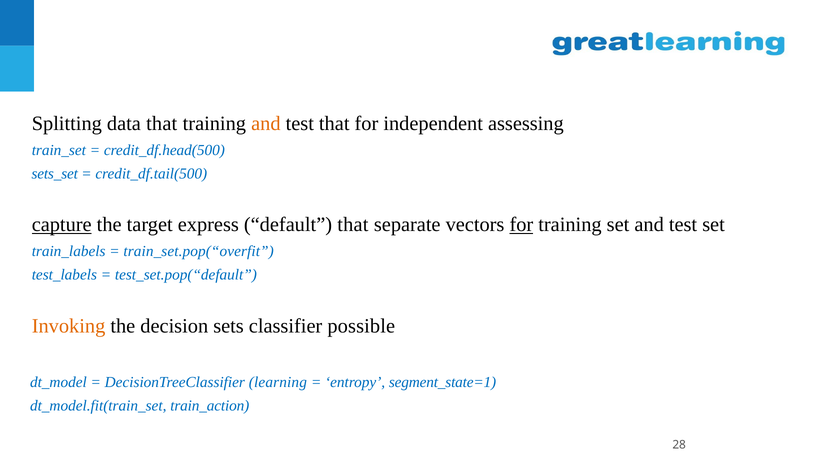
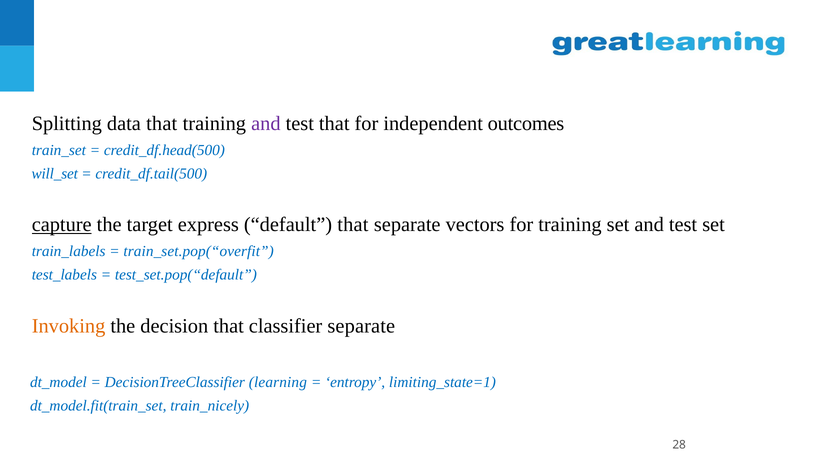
and colour: orange -> purple (266, 124)
assessing: assessing -> outcomes (526, 124)
sets_set: sets_set -> will_set (55, 174)
for underline: present -> none (521, 225)
decision sets: sets -> that (229, 326)
classifier possible: possible -> separate (361, 326)
segment_state=1: segment_state=1 -> limiting_state=1 (442, 382)
train_action: train_action -> train_nicely (210, 406)
